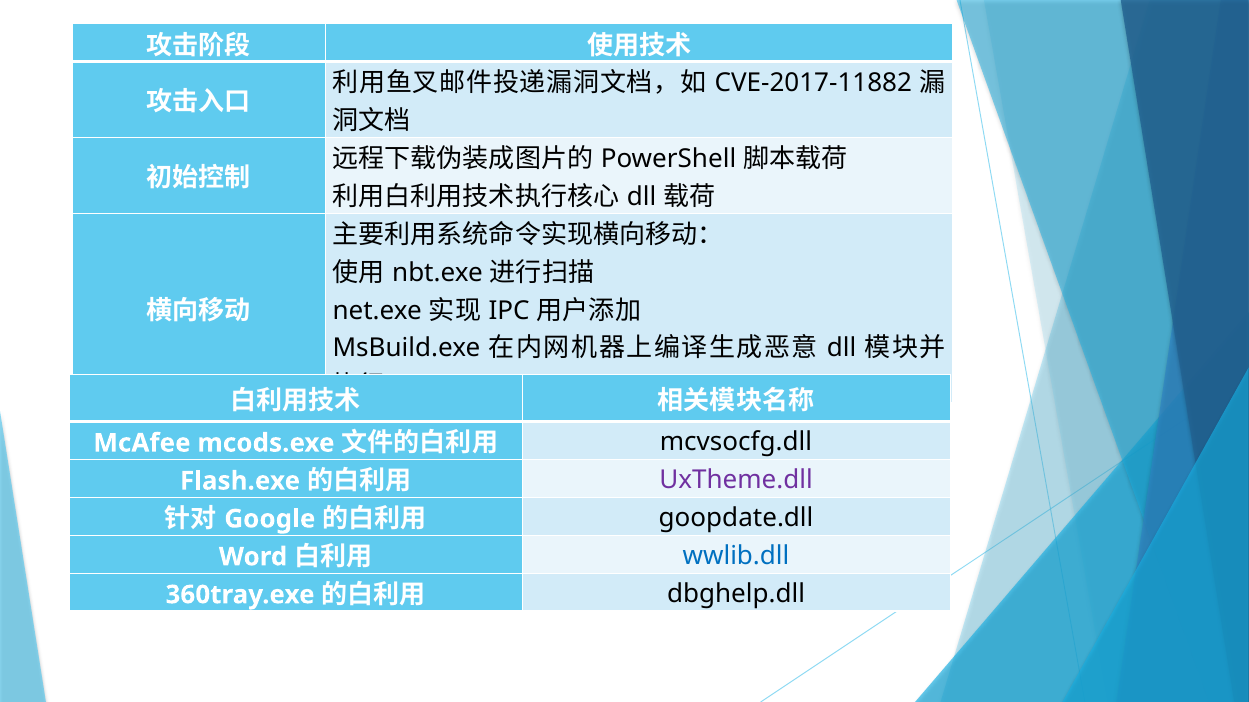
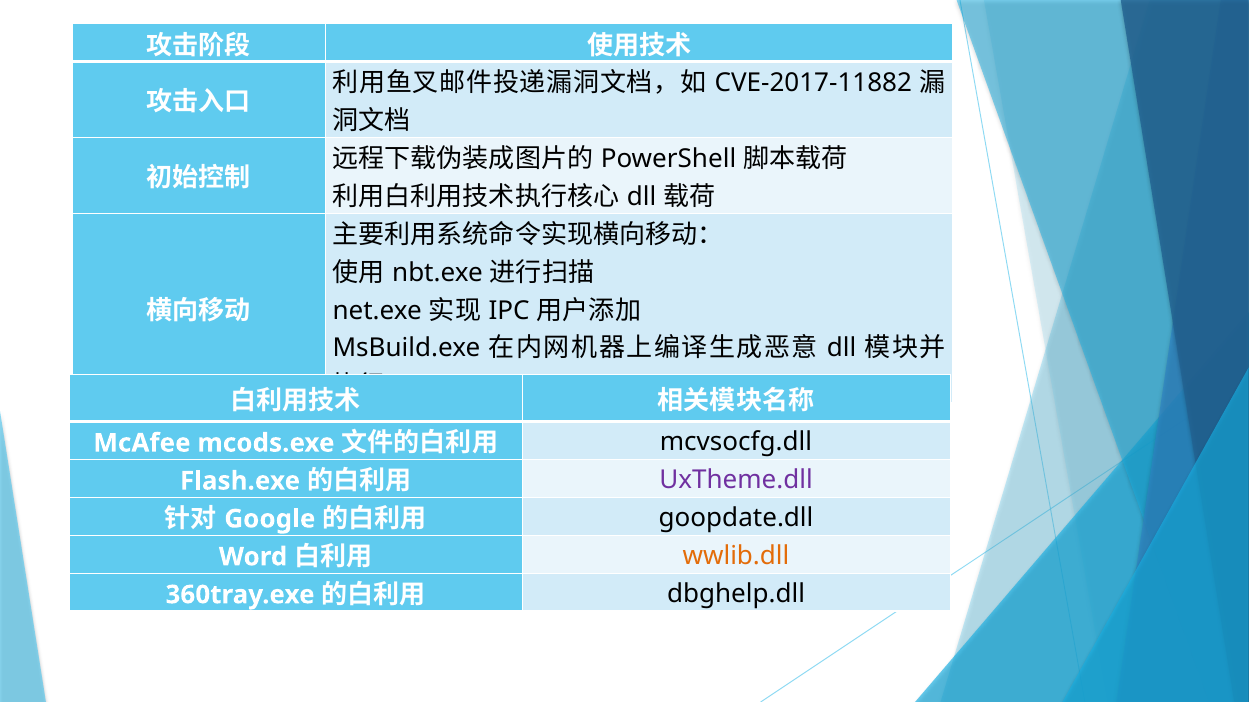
wwlib.dll colour: blue -> orange (736, 556)
